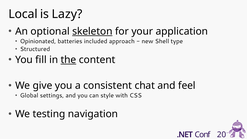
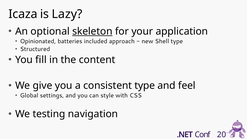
Local: Local -> Icaza (23, 14)
the underline: present -> none (68, 60)
consistent chat: chat -> type (145, 86)
